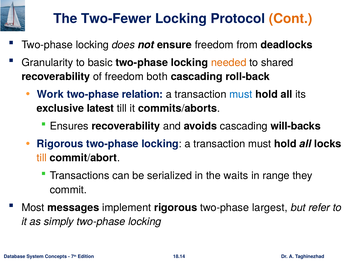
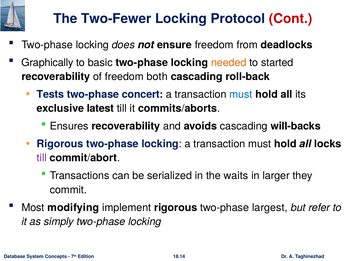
Cont colour: orange -> red (291, 19)
Granularity: Granularity -> Graphically (47, 63)
shared: shared -> started (277, 63)
Work: Work -> Tests (50, 94)
relation: relation -> concert (142, 94)
till colour: orange -> purple (42, 158)
range: range -> larger (276, 176)
messages: messages -> modifying (73, 208)
